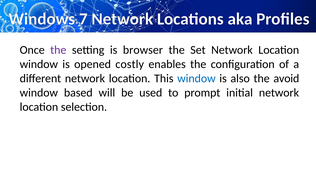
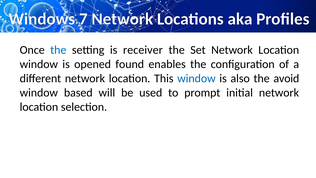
the colour: purple -> blue (58, 50)
browser: browser -> receiver (143, 50)
costly: costly -> found (130, 64)
